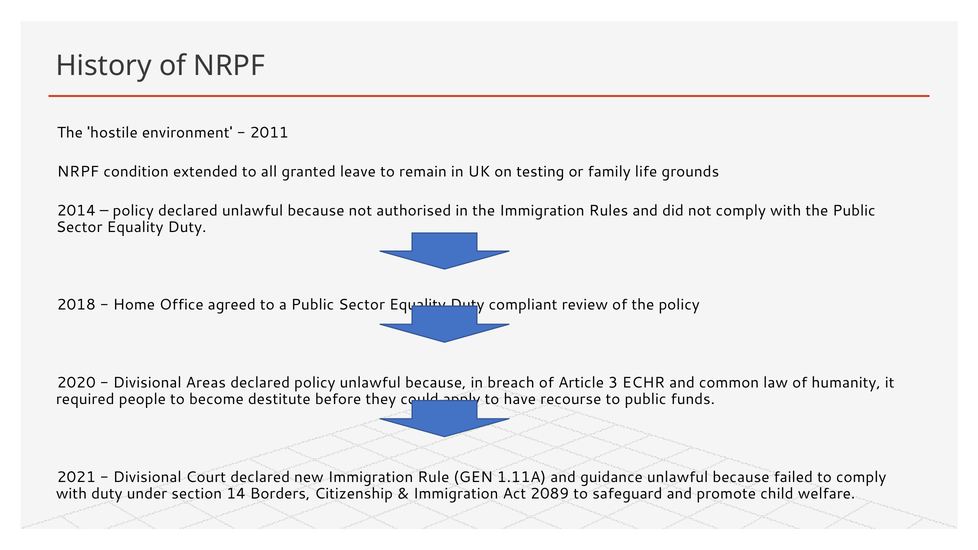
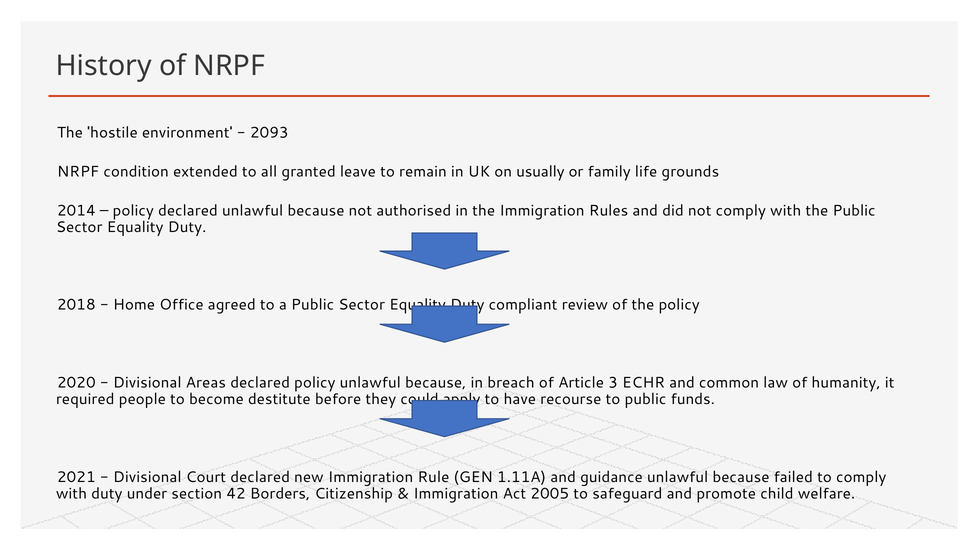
2011: 2011 -> 2093 (269, 133)
testing: testing -> usually (540, 172)
14: 14 -> 42 (236, 494)
2089: 2089 -> 2005 (550, 494)
